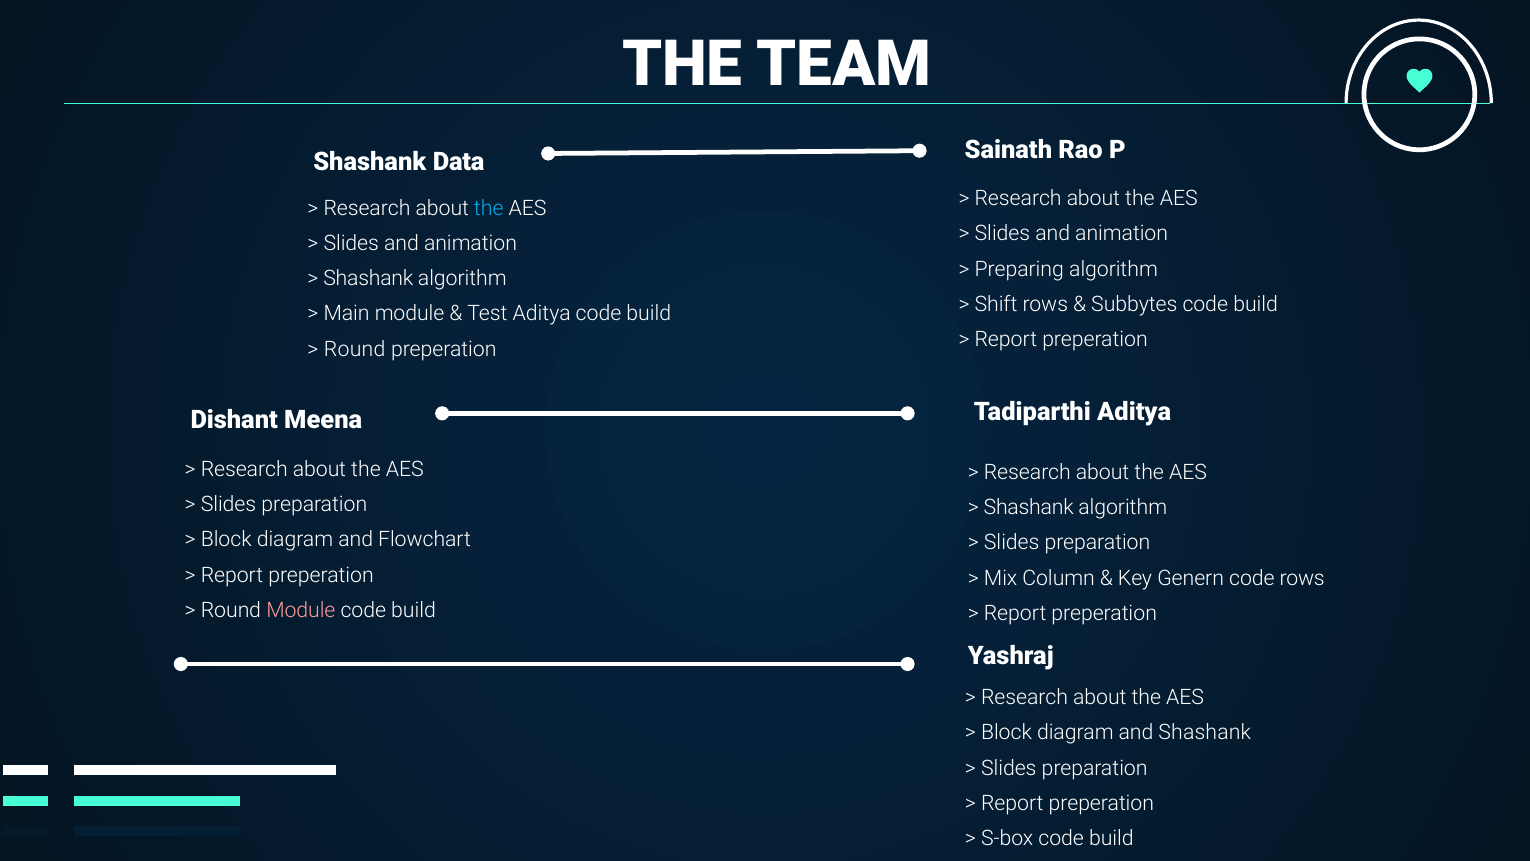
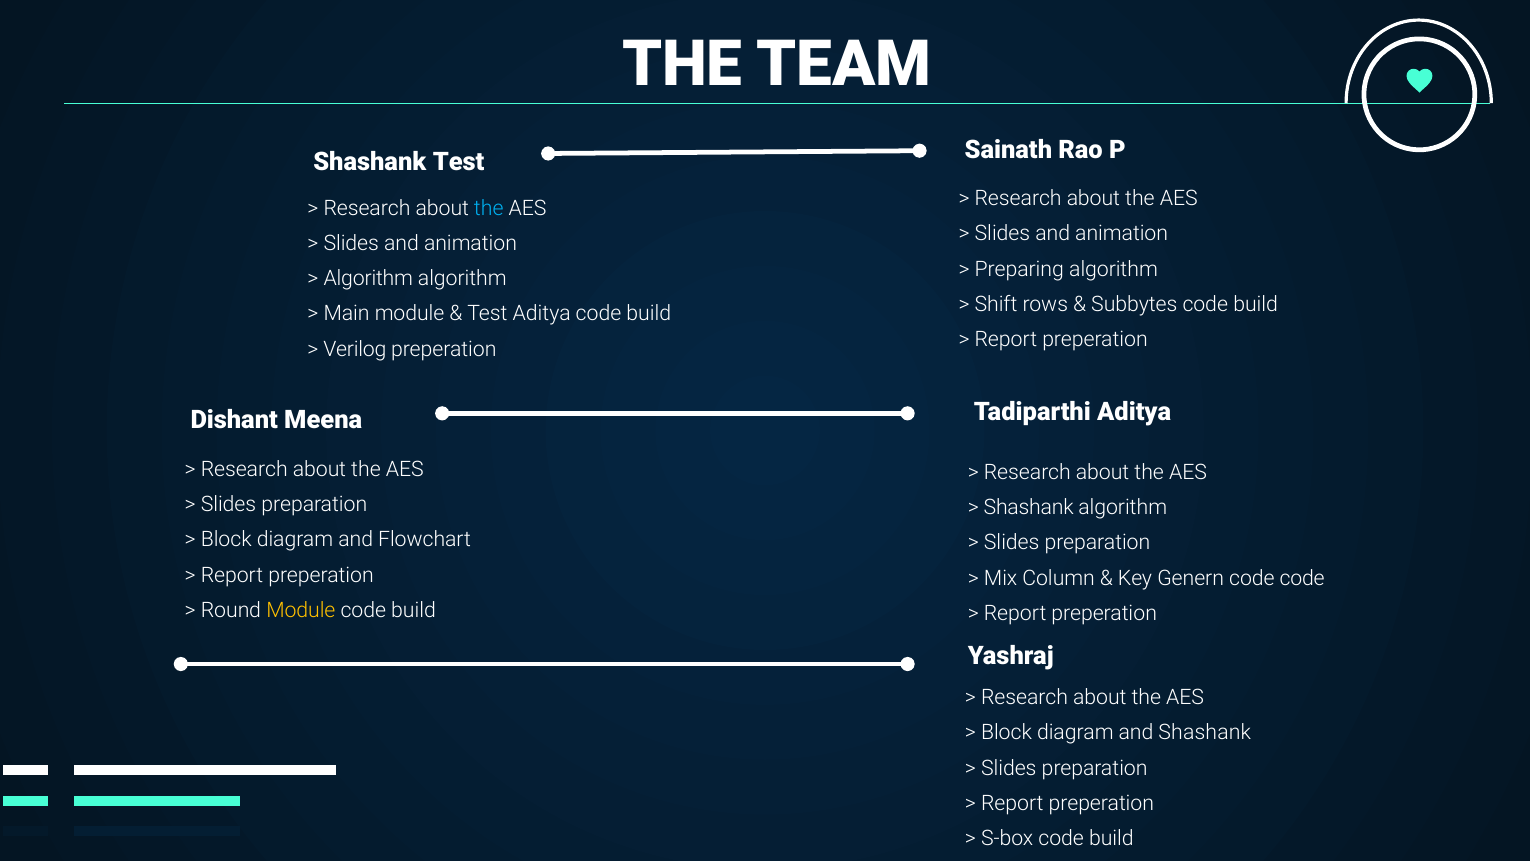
Shashank Data: Data -> Test (459, 162)
Shashank: Shashank -> Algorithm (368, 278)
Round: Round -> Verilog (355, 349)
code rows: rows -> code (1302, 578)
Module colour: pink -> yellow (301, 610)
